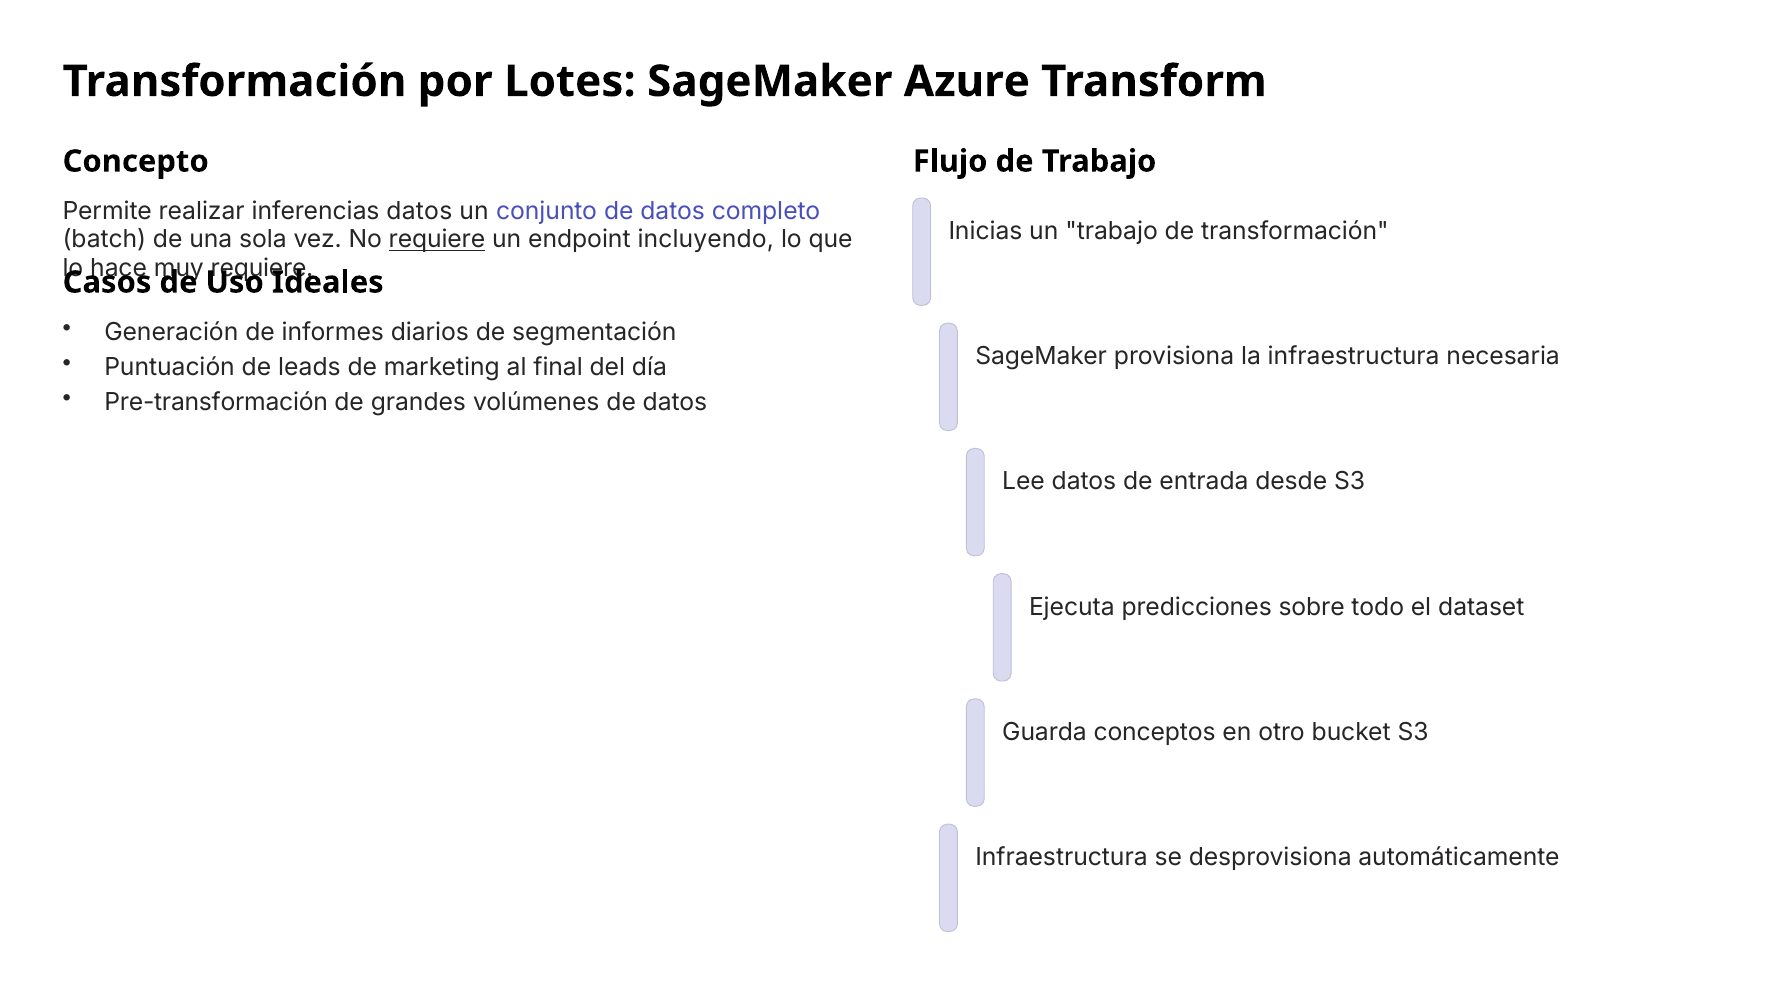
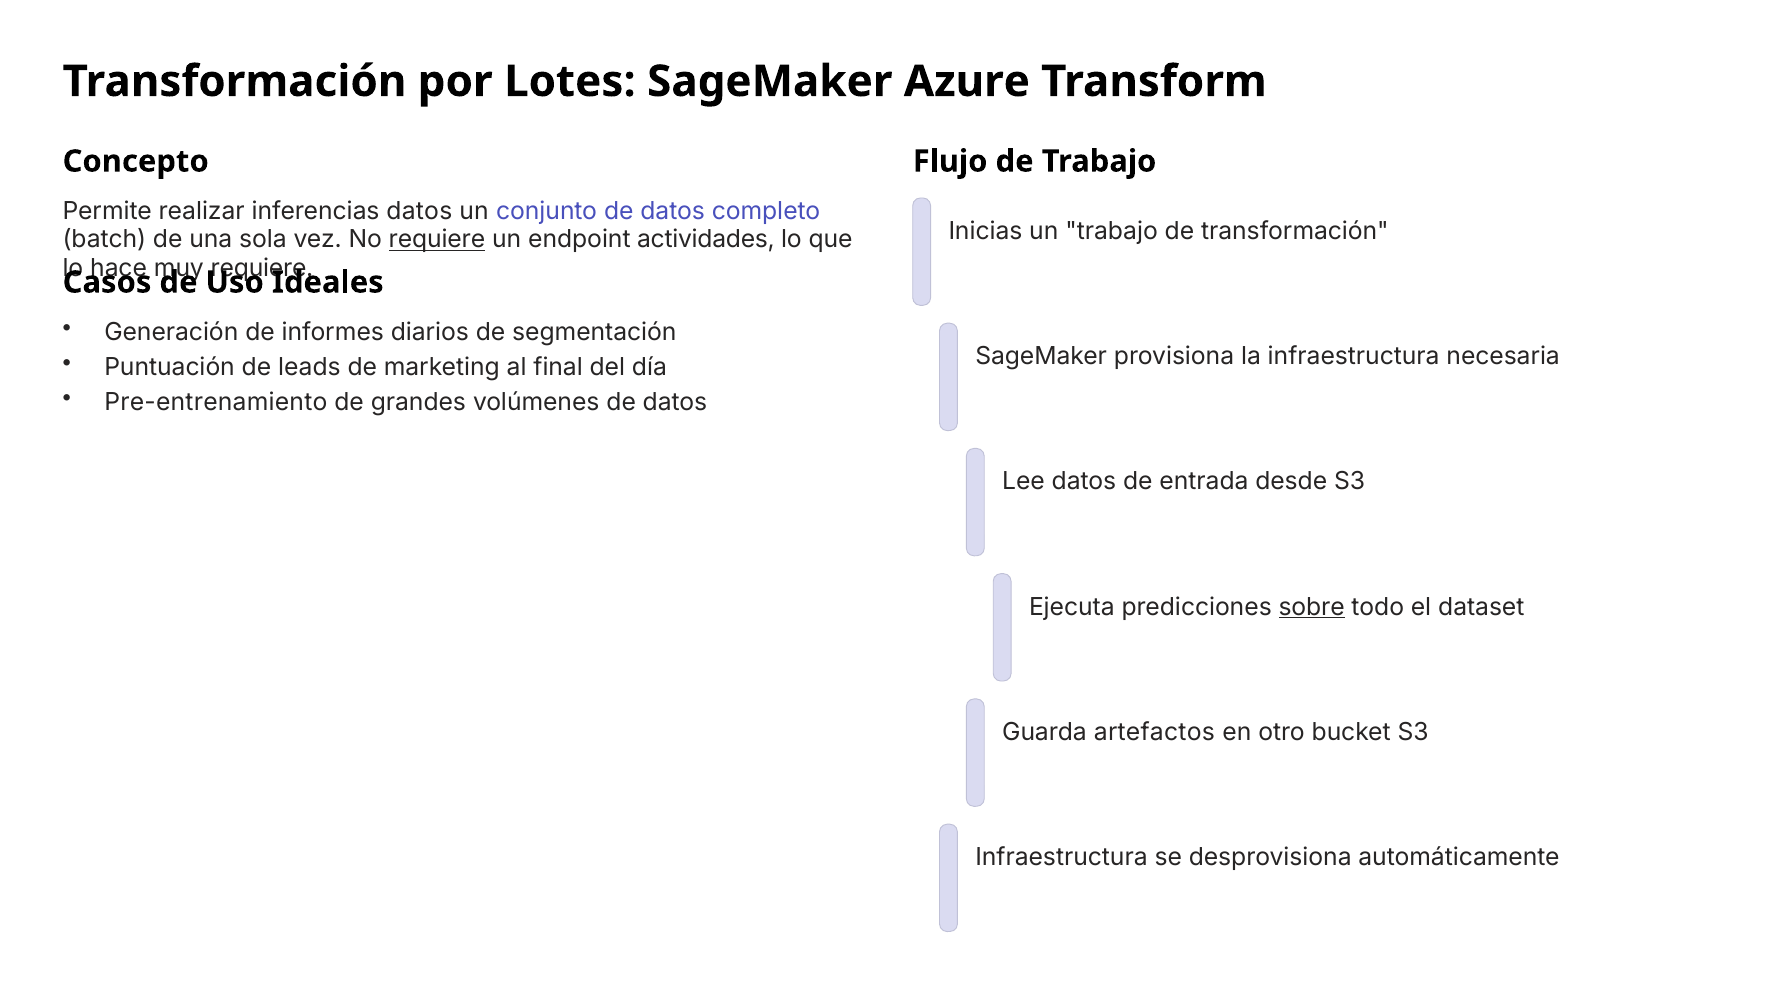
incluyendo: incluyendo -> actividades (706, 240)
Pre-transformación: Pre-transformación -> Pre-entrenamiento (216, 402)
sobre underline: none -> present (1312, 607)
conceptos: conceptos -> artefactos (1154, 732)
